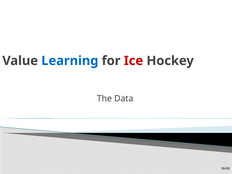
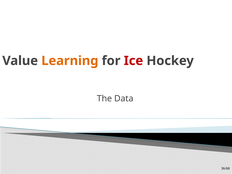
Learning colour: blue -> orange (70, 61)
